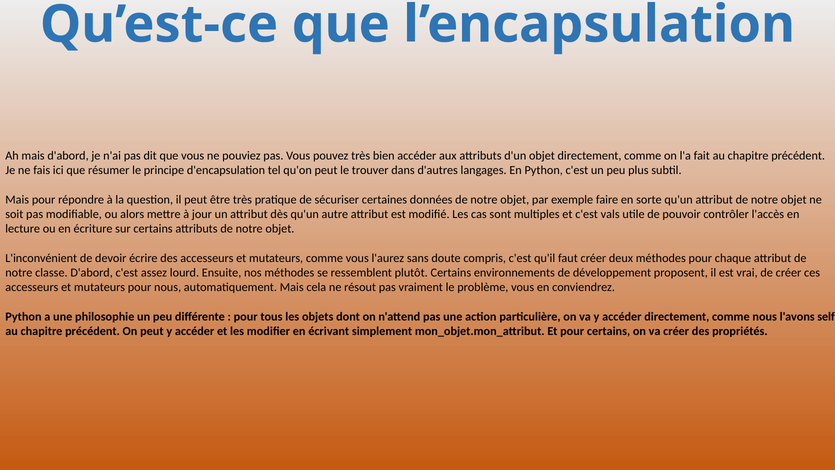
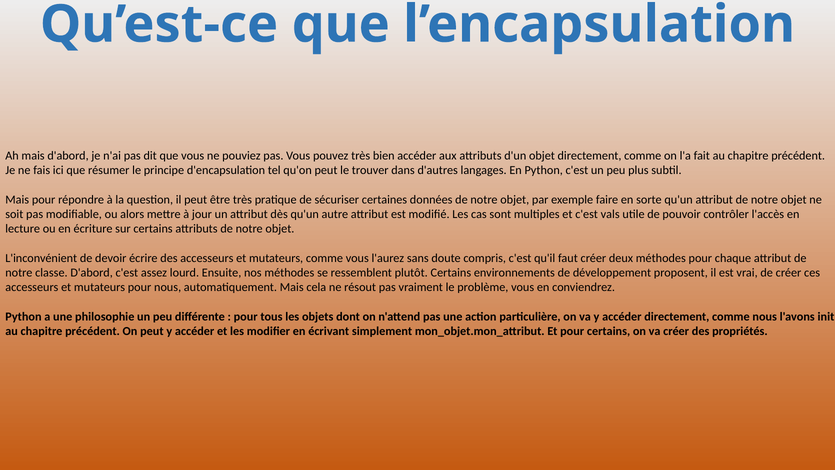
self: self -> init (826, 316)
